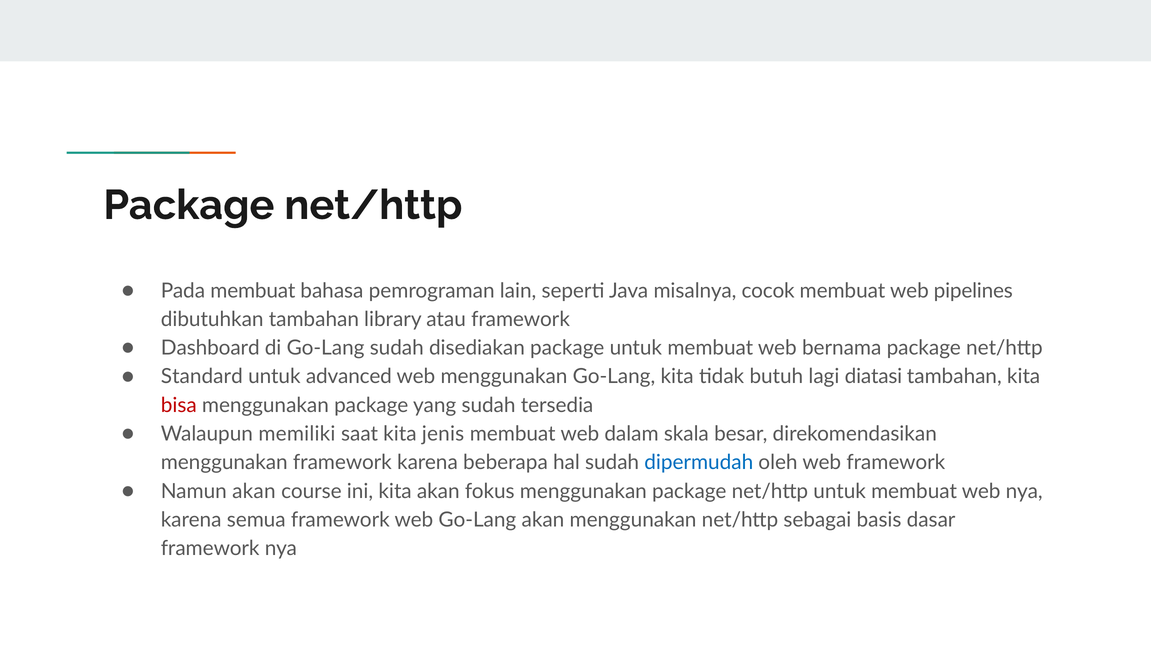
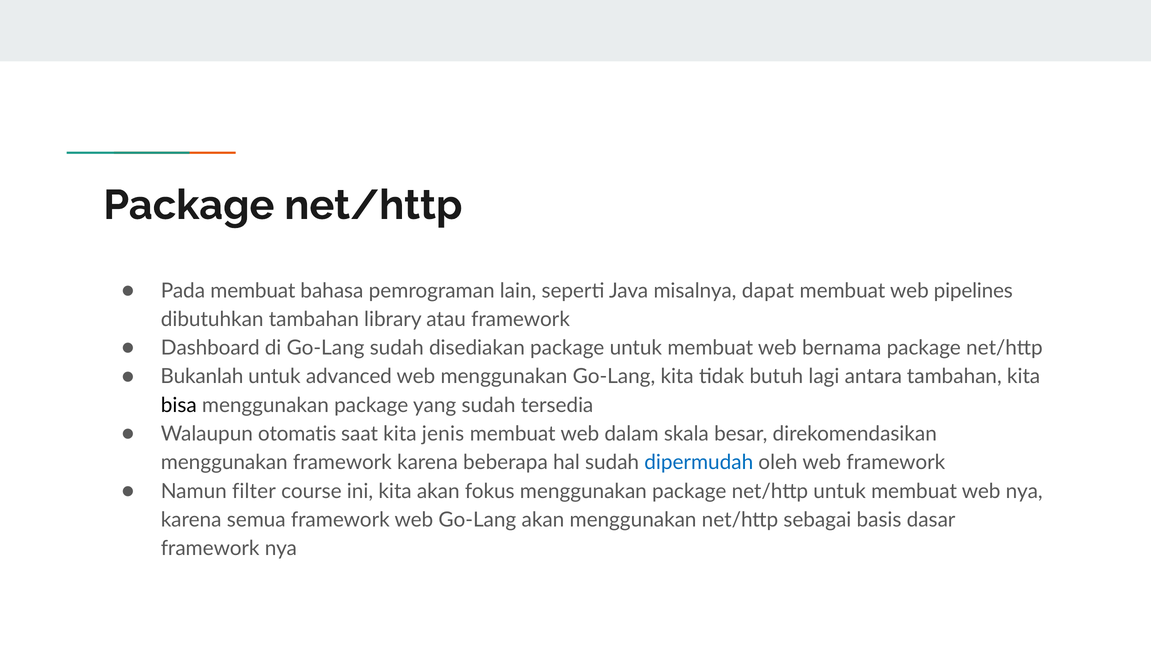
cocok: cocok -> dapat (768, 291)
Standard: Standard -> Bukanlah (202, 377)
diatasi: diatasi -> antara (873, 377)
bisa colour: red -> black (179, 406)
memiliki: memiliki -> otomatis (297, 434)
Namun akan: akan -> filter (254, 492)
